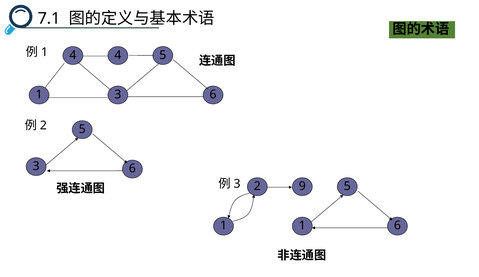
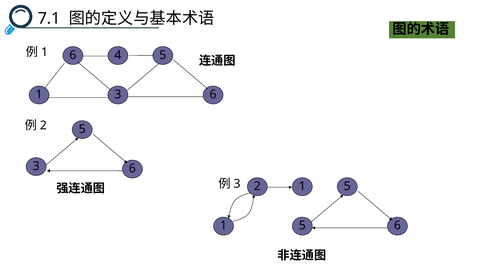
1 4: 4 -> 6 (73, 55)
2 9: 9 -> 1 (302, 186)
1: 1 -> 5 (302, 225)
